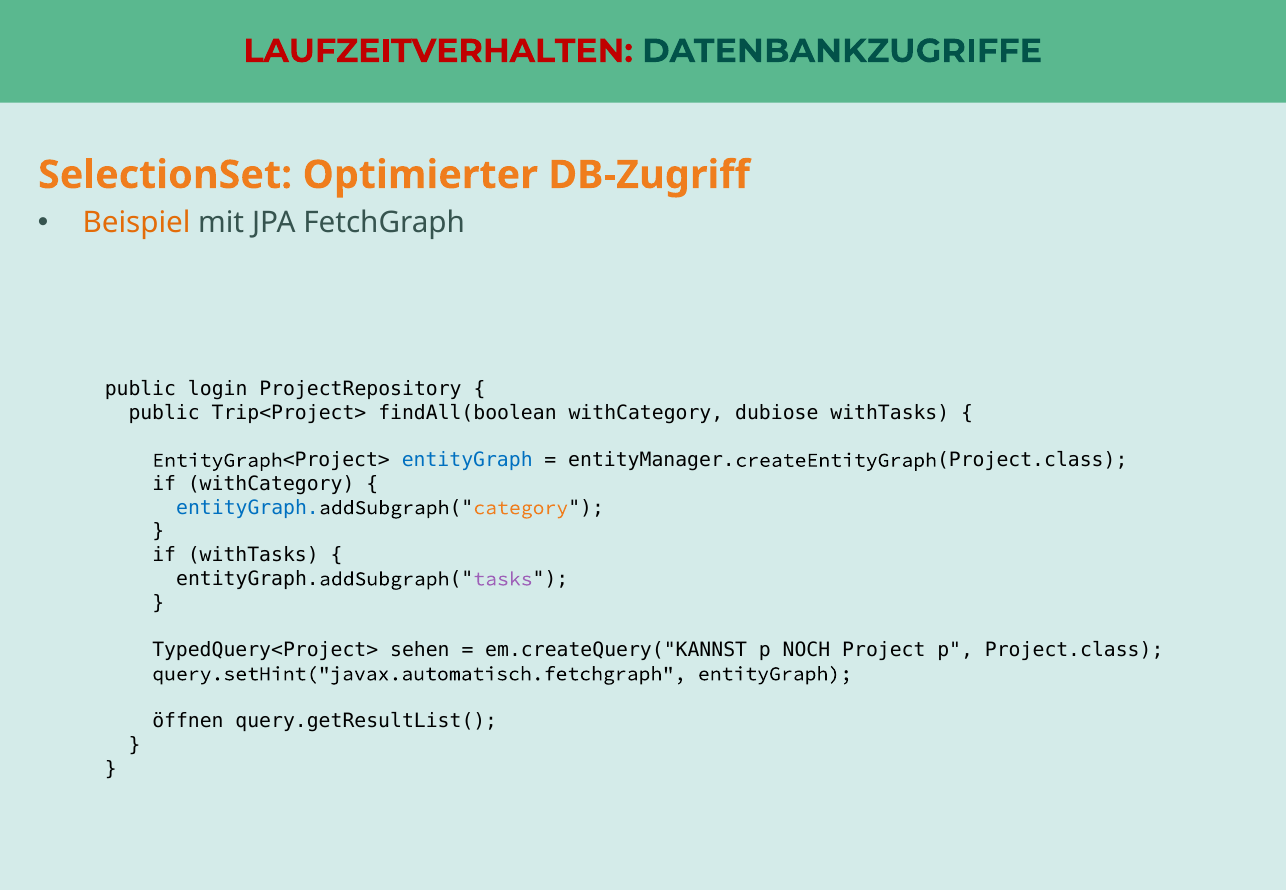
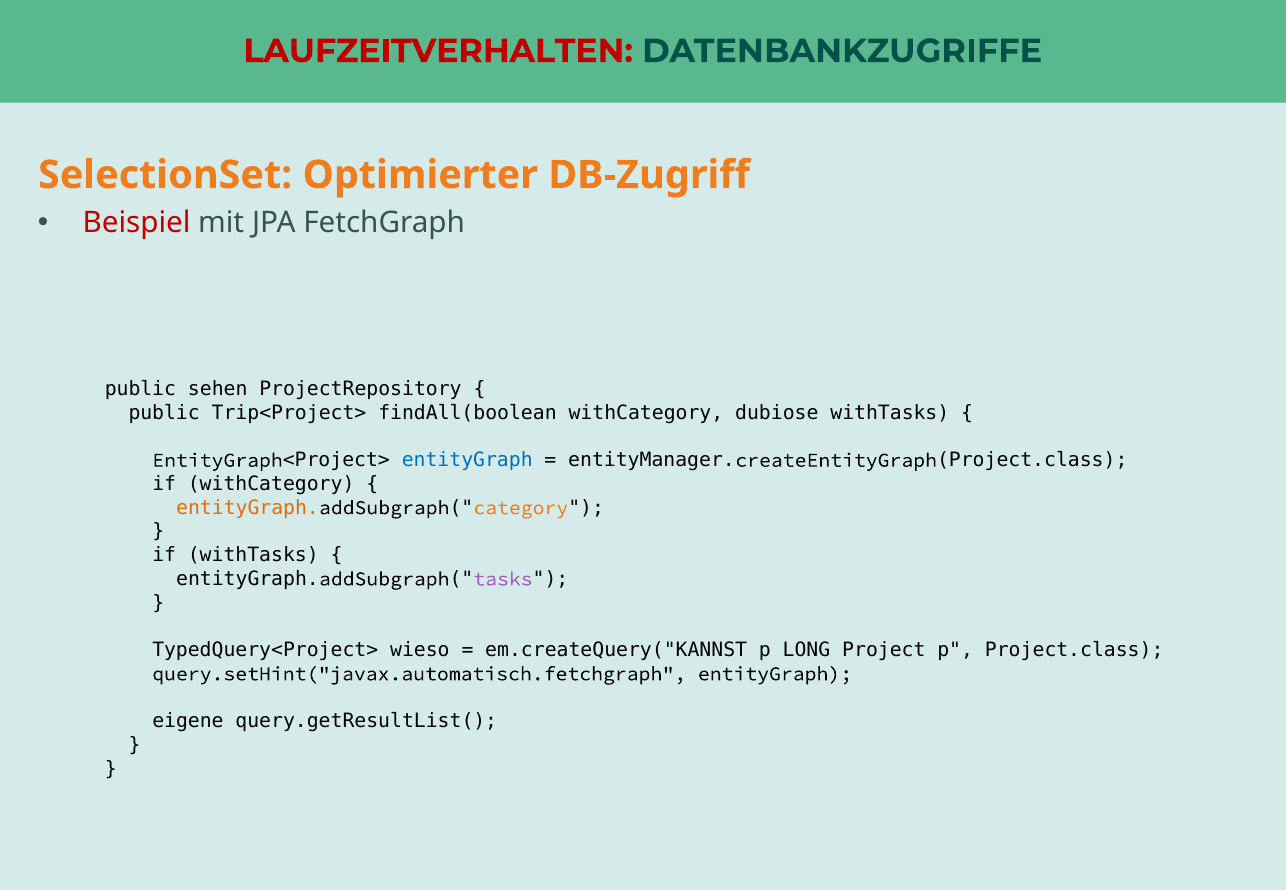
Beispiel colour: orange -> red (137, 223)
login: login -> sehen (218, 389)
entityGraph colour: blue -> orange (248, 508)
sehen: sehen -> wieso (420, 650)
NOCH: NOCH -> LONG (806, 650)
öffnen: öffnen -> eigene (188, 722)
